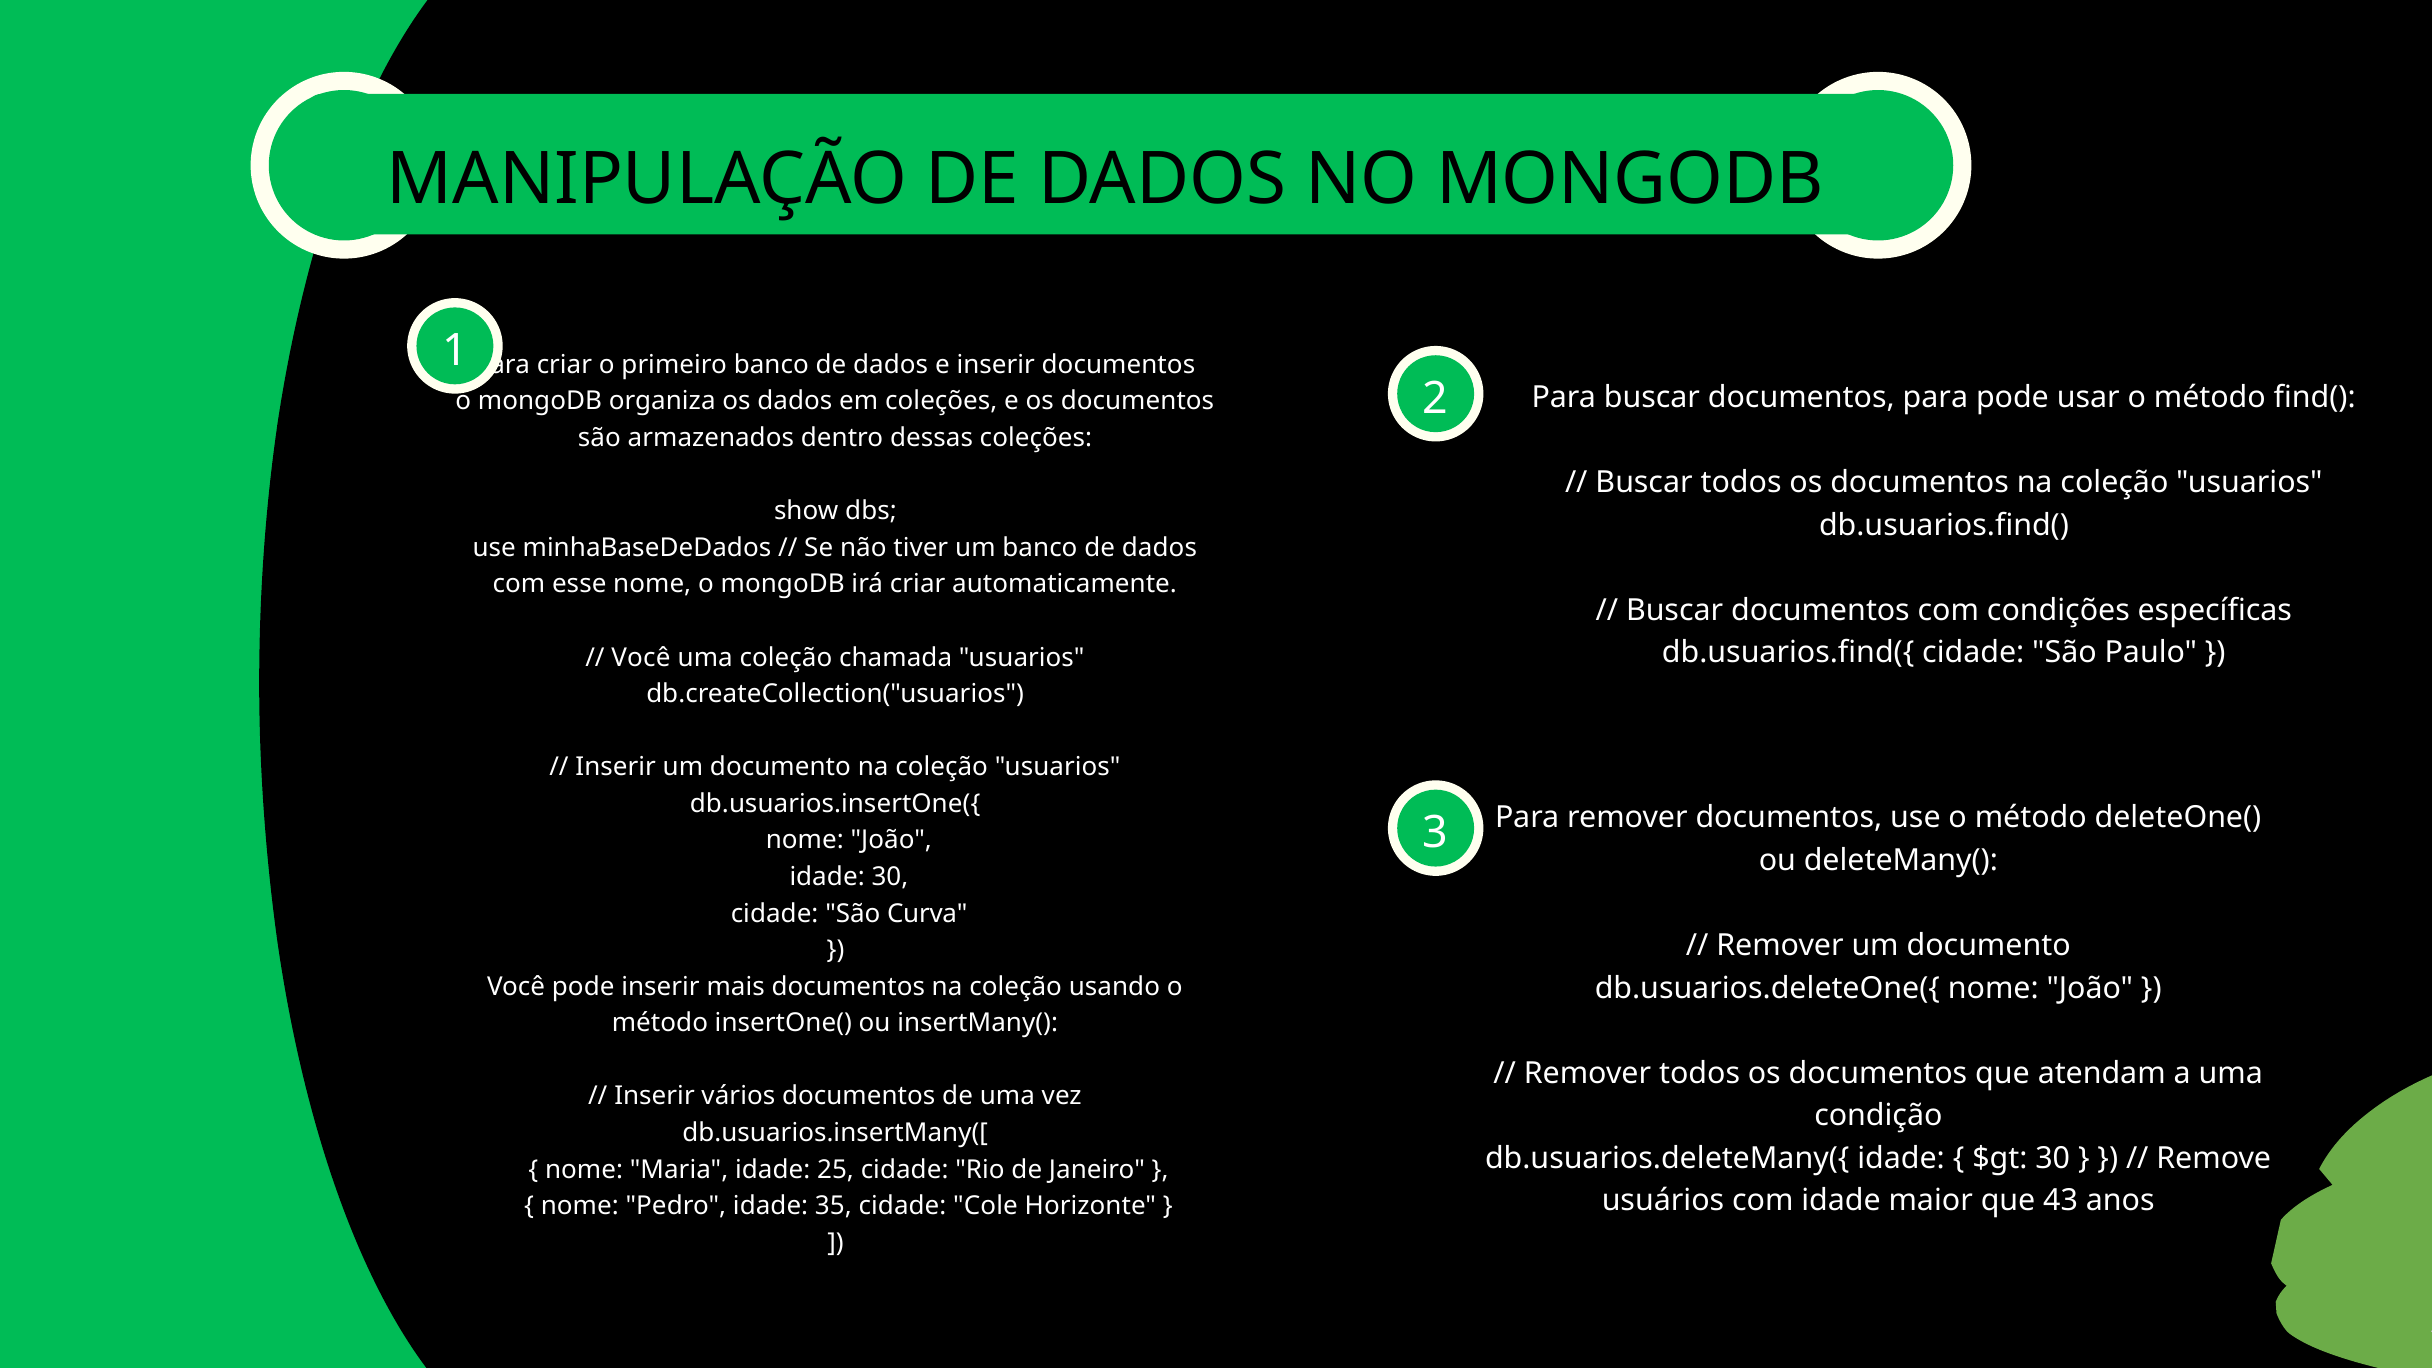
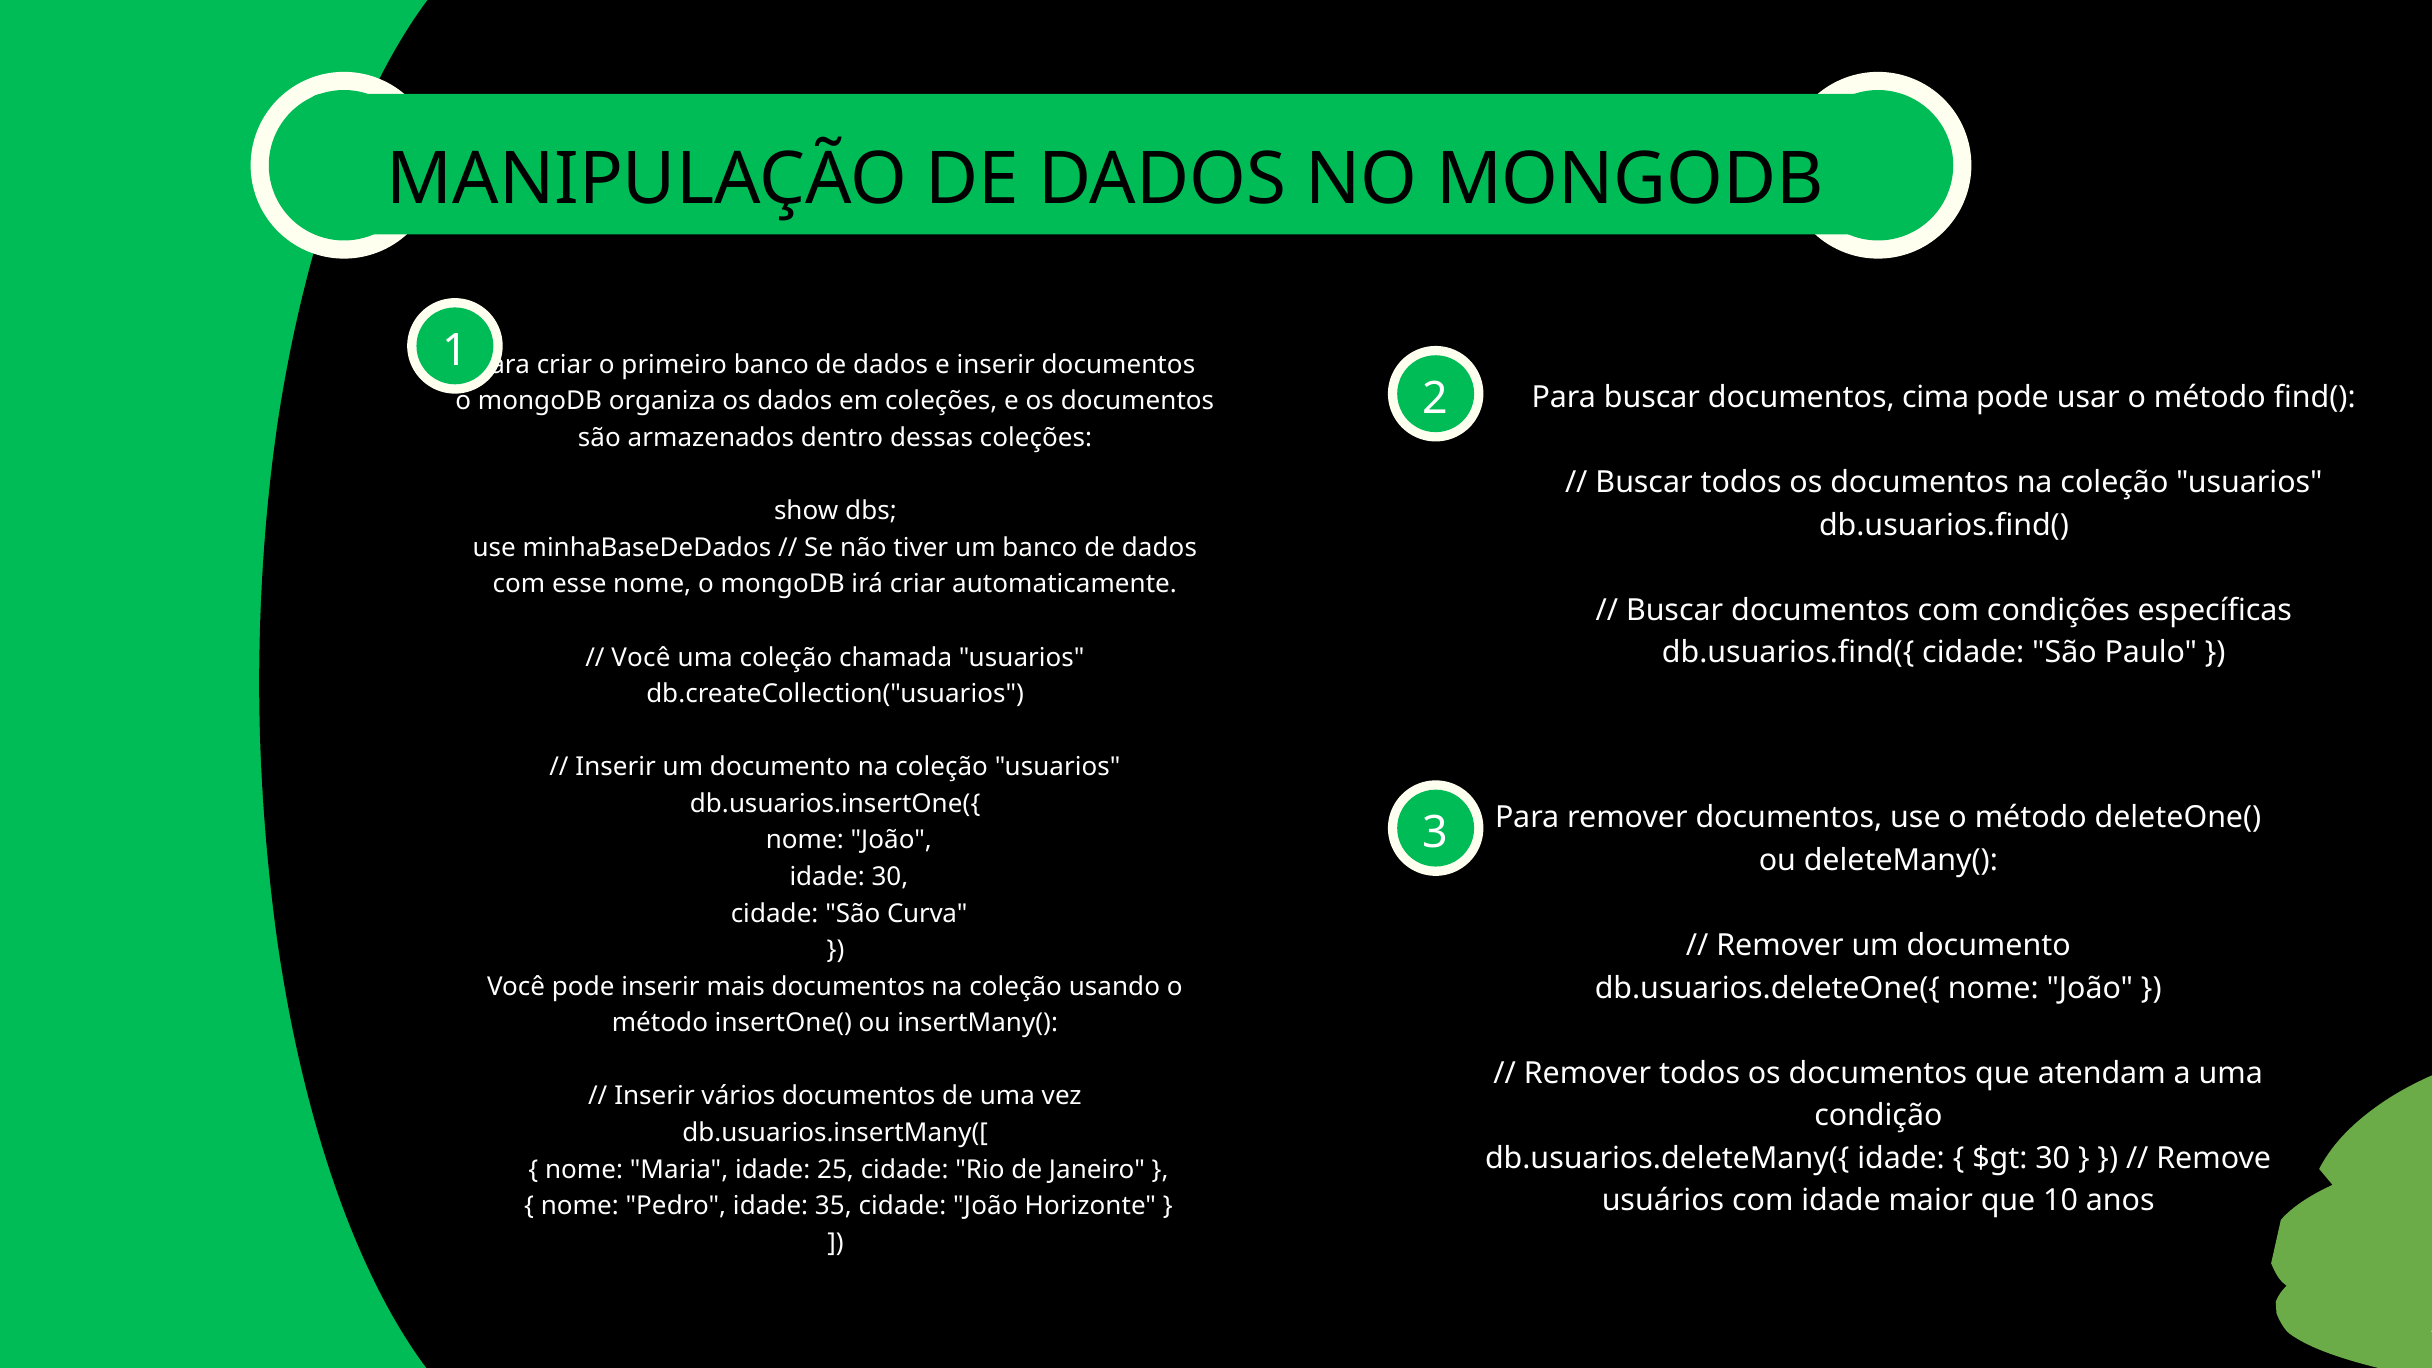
documentos para: para -> cima (1936, 398)
43: 43 -> 10 (2061, 1201)
cidade Cole: Cole -> João (985, 1206)
